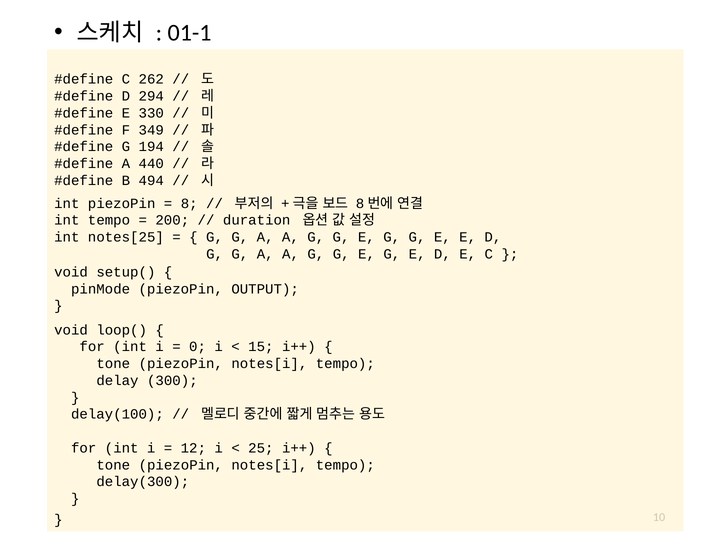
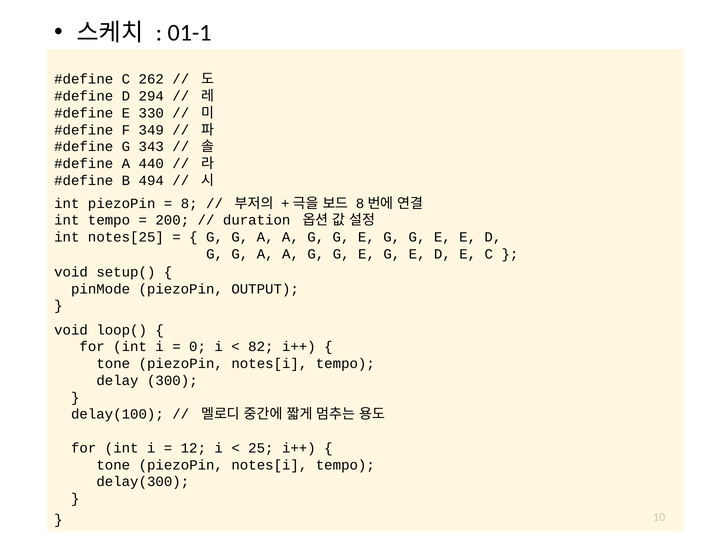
194: 194 -> 343 (151, 147)
15: 15 -> 82 (261, 346)
